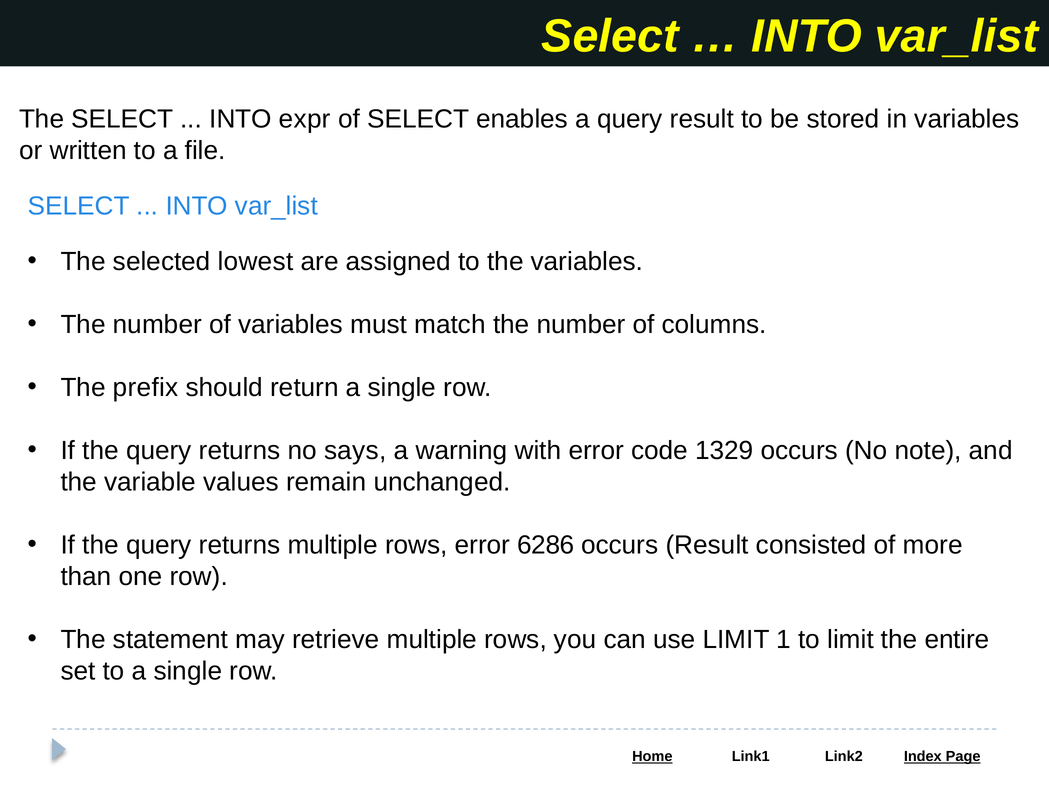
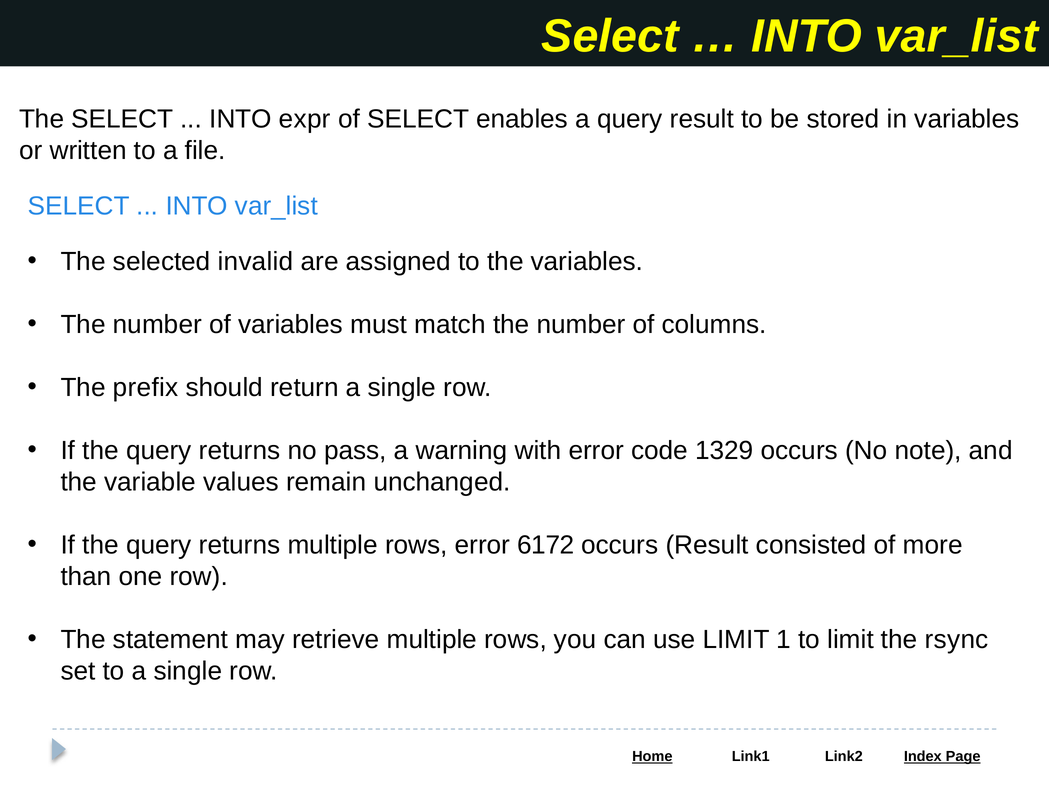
lowest: lowest -> invalid (256, 262)
says: says -> pass (355, 450)
6286: 6286 -> 6172 (546, 545)
entire: entire -> rsync (957, 639)
